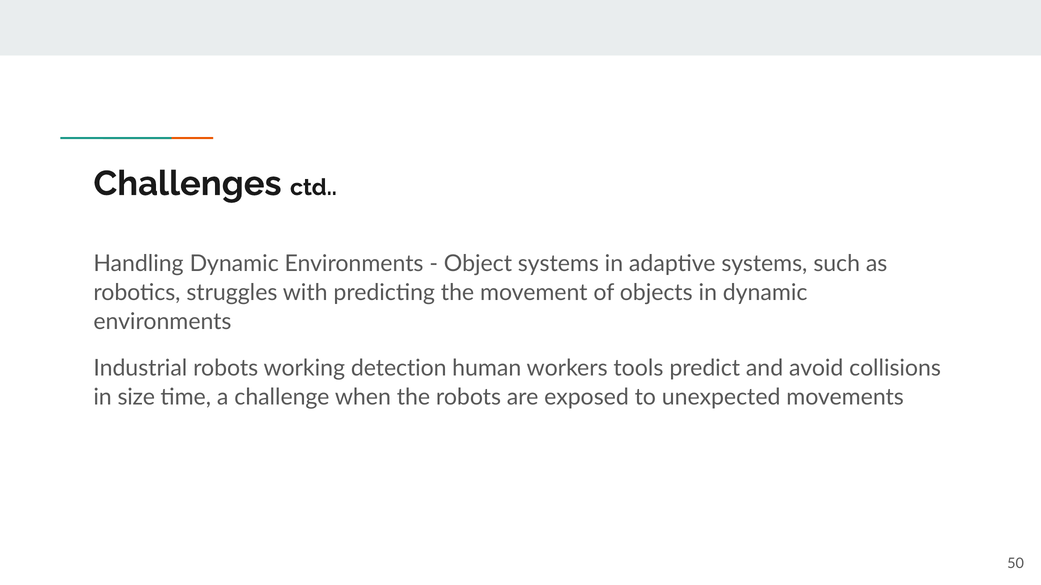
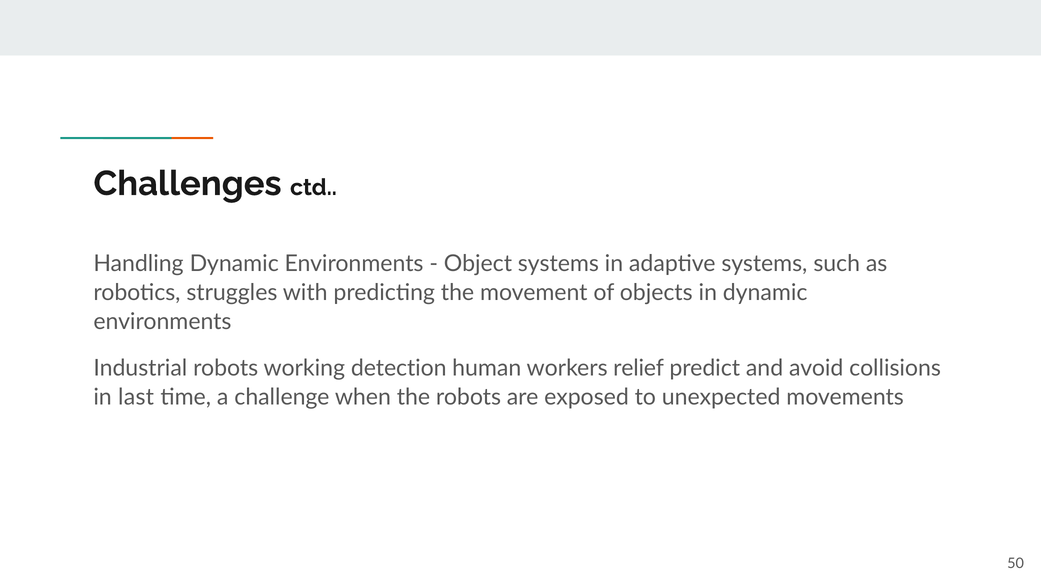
tools: tools -> relief (639, 369)
size: size -> last (136, 398)
